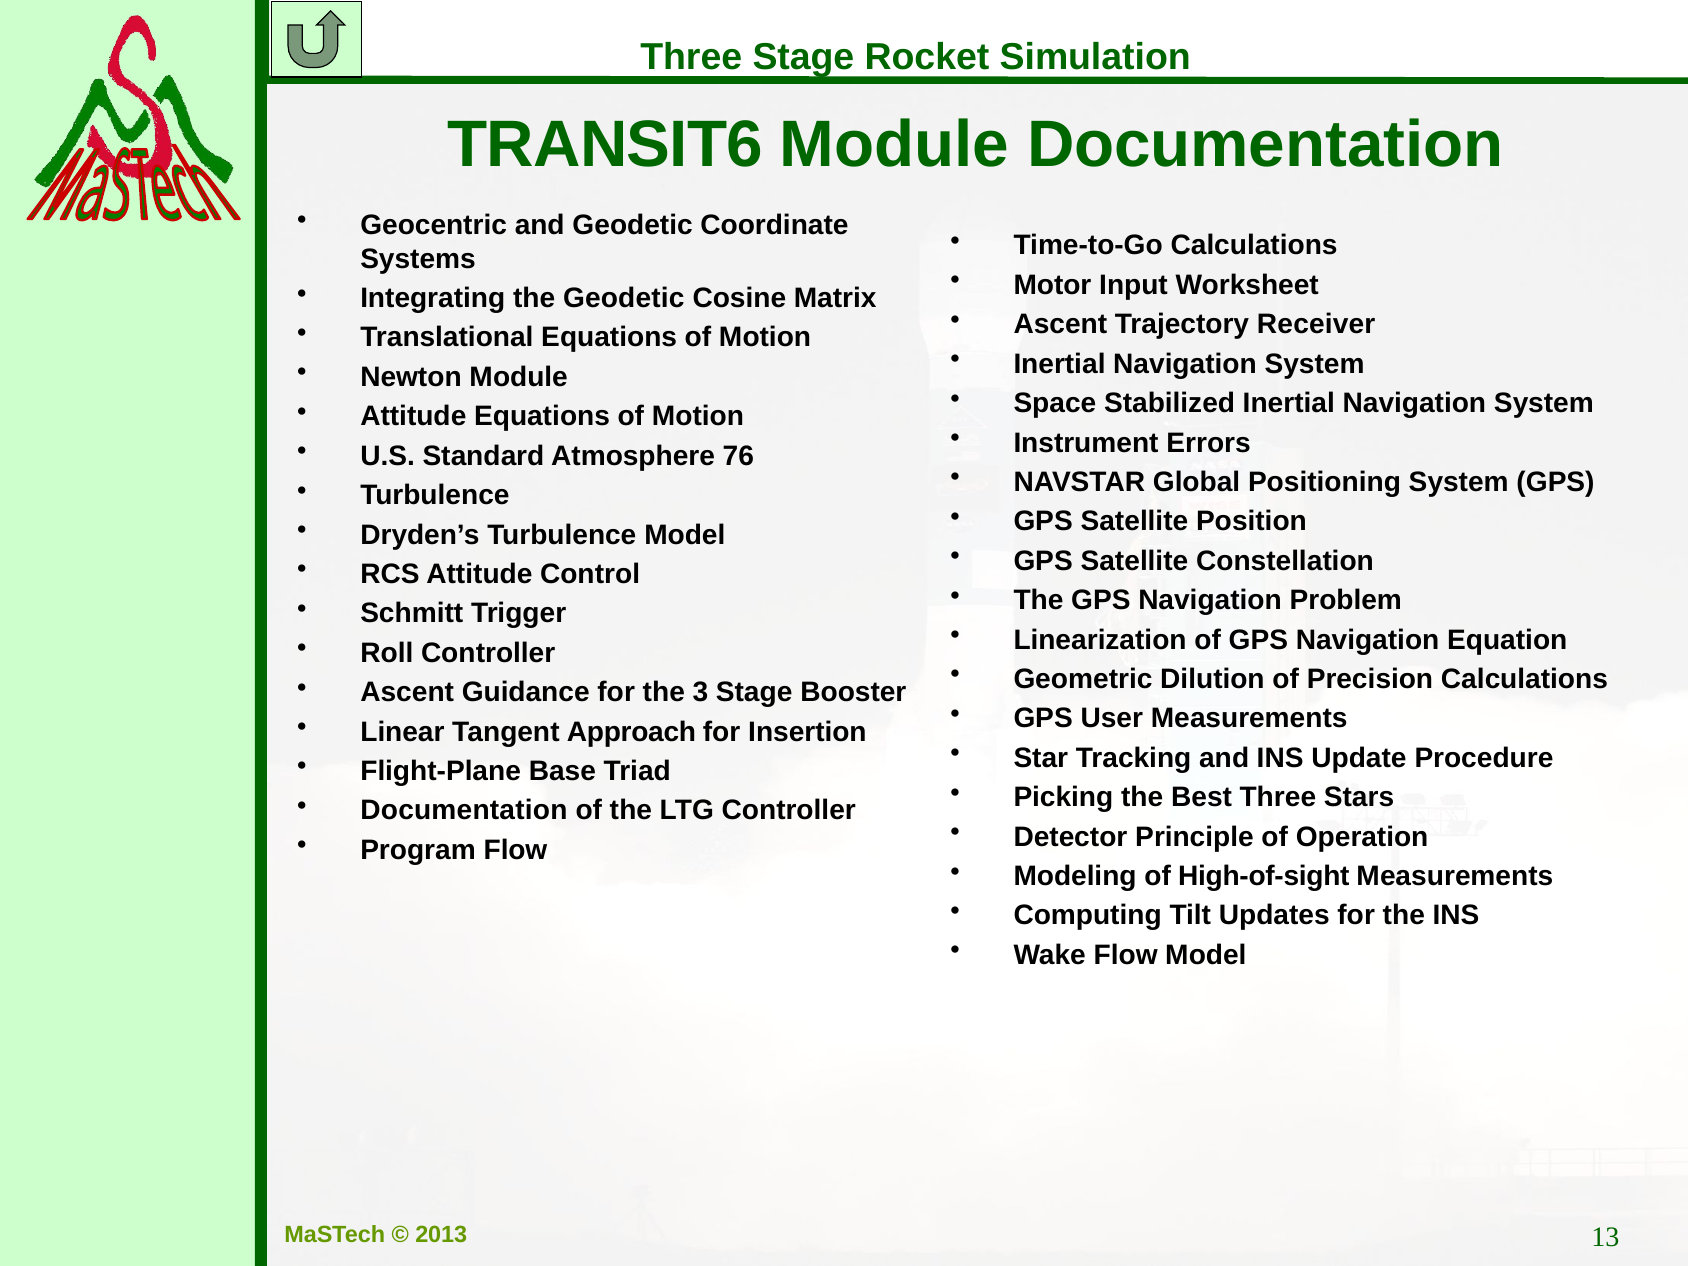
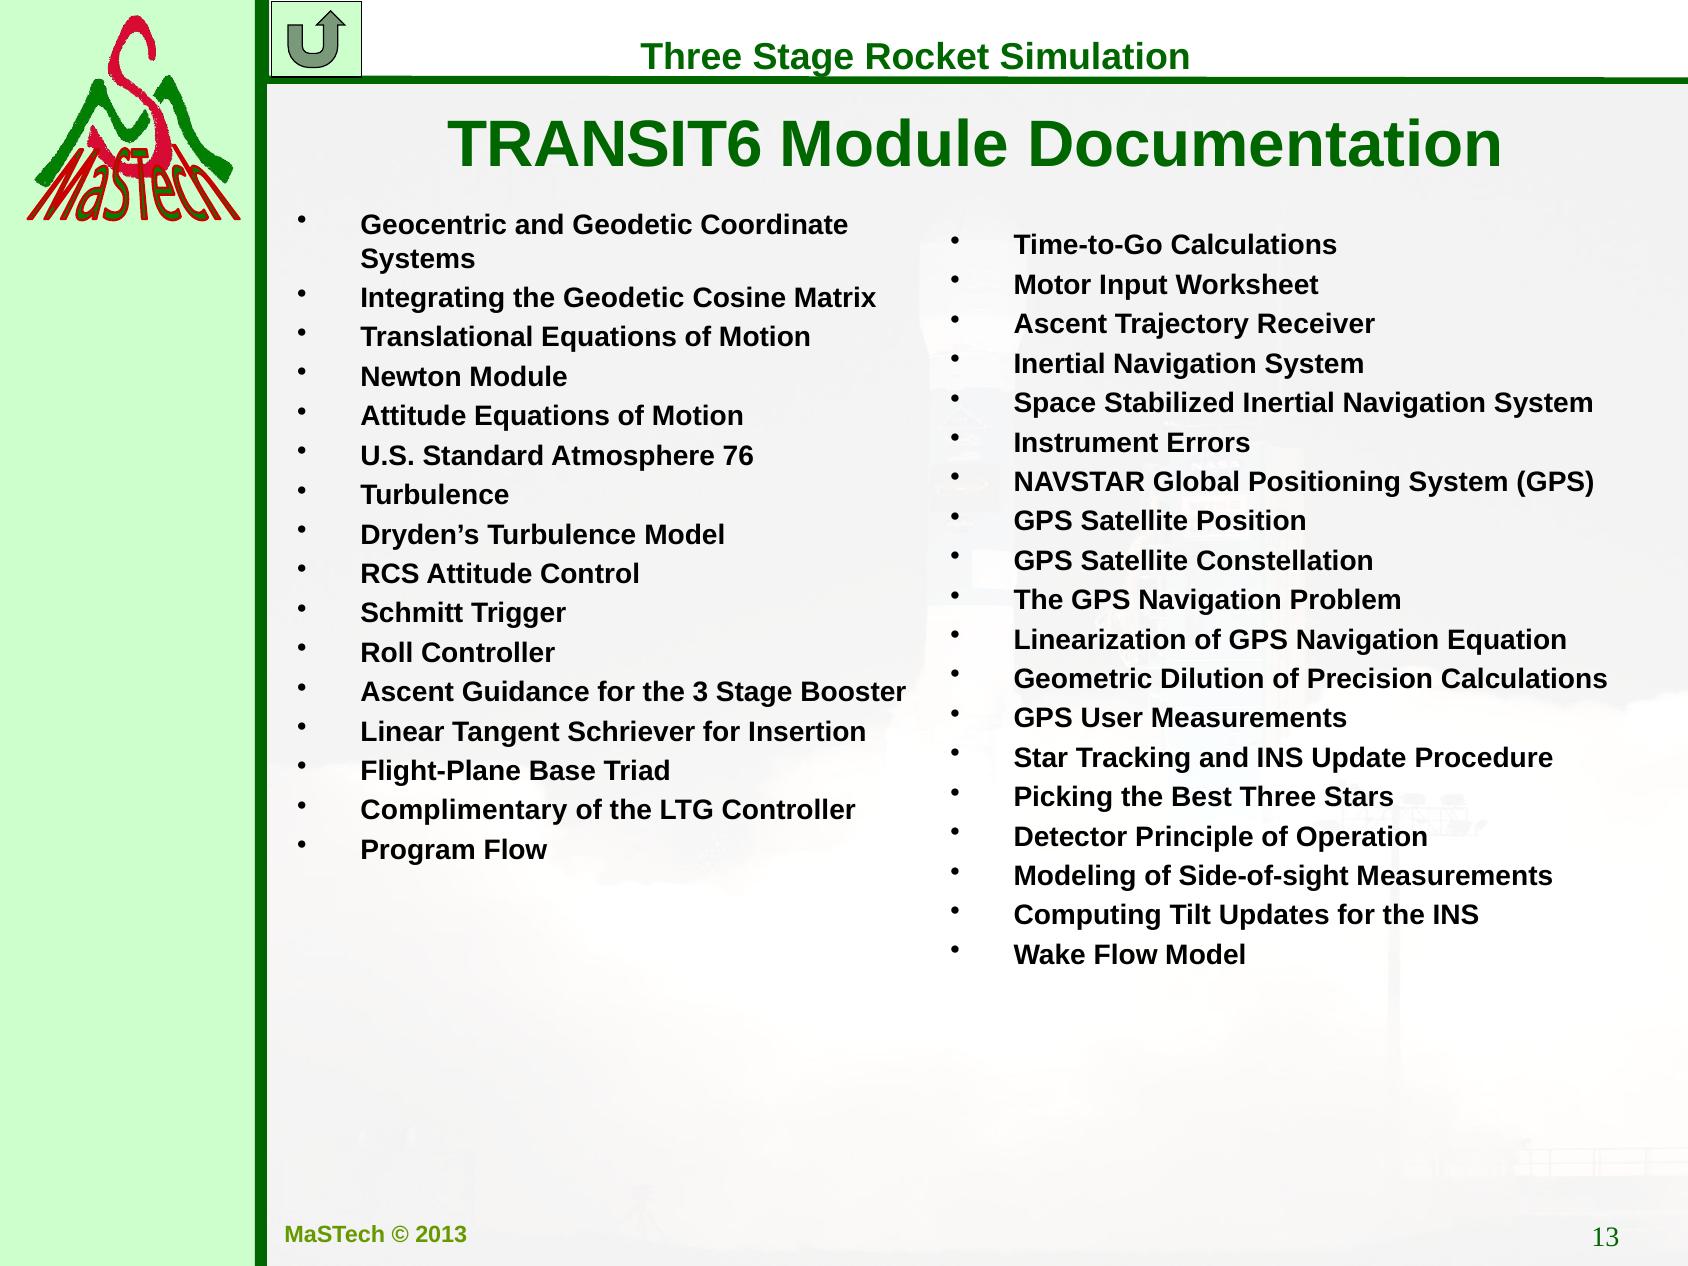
Approach: Approach -> Schriever (631, 732)
Documentation: Documentation -> Complimentary (464, 811)
High-of-sight: High-of-sight -> Side-of-sight (1264, 876)
